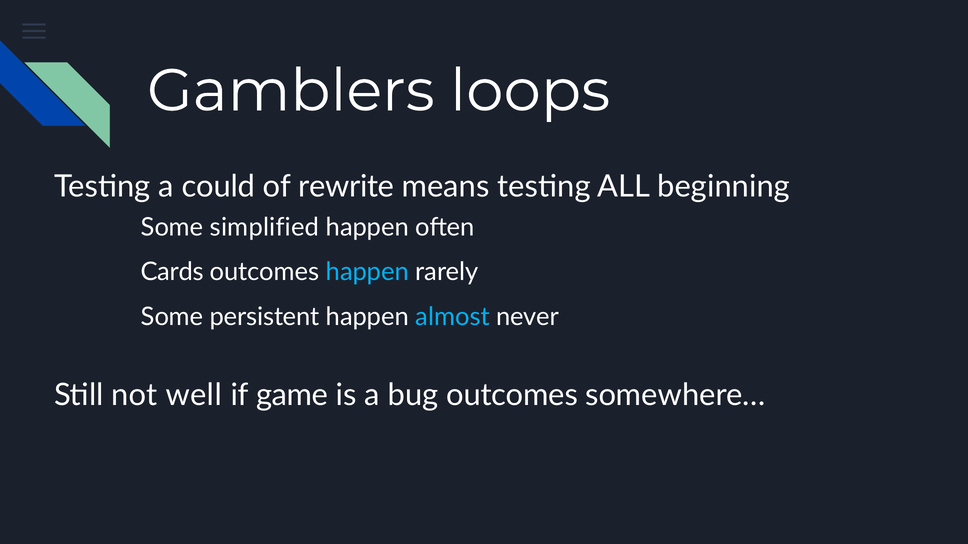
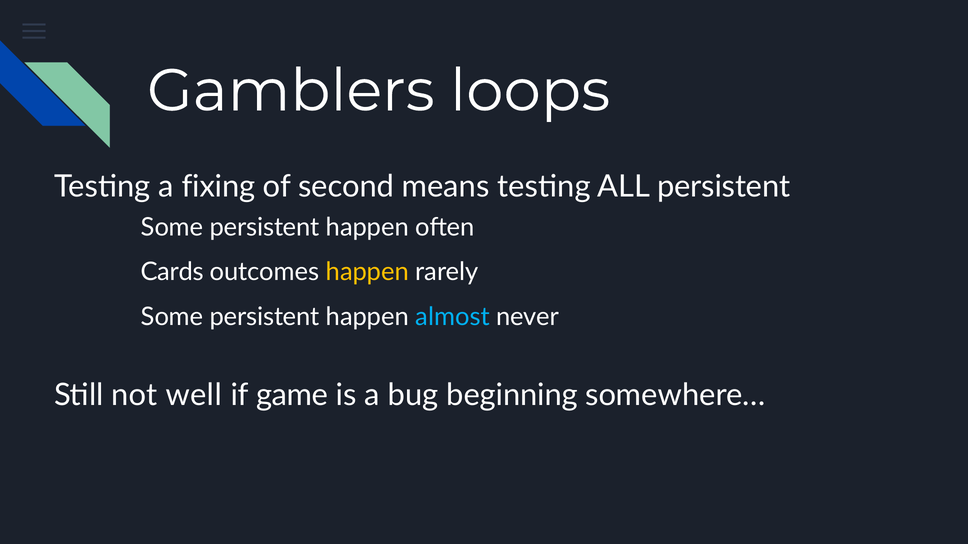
could: could -> fixing (218, 187)
rewrite: rewrite -> second (346, 187)
ALL beginning: beginning -> persistent (724, 187)
simplified: simplified -> persistent (265, 227)
happen colour: light blue -> yellow (367, 272)
bug outcomes: outcomes -> beginning (512, 395)
